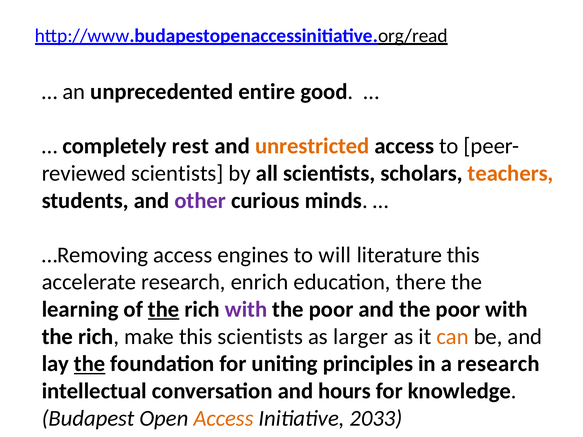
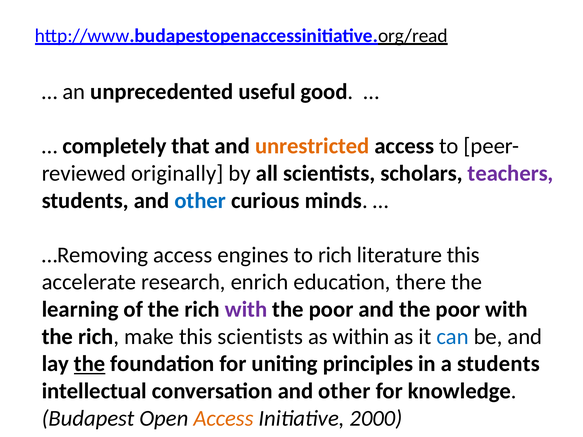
entire: entire -> useful (267, 92)
rest: rest -> that (191, 146)
scientists: scientists -> originally (177, 173)
teachers colour: orange -> purple (511, 173)
other colour: purple -> blue (200, 201)
to will: will -> rich (335, 255)
the underline: present -> none (164, 310)
larger: larger -> within (361, 337)
can colour: orange -> blue (453, 337)
a research: research -> students (498, 364)
conversation and hours: hours -> other (344, 391)
2033: 2033 -> 2000 (376, 418)
